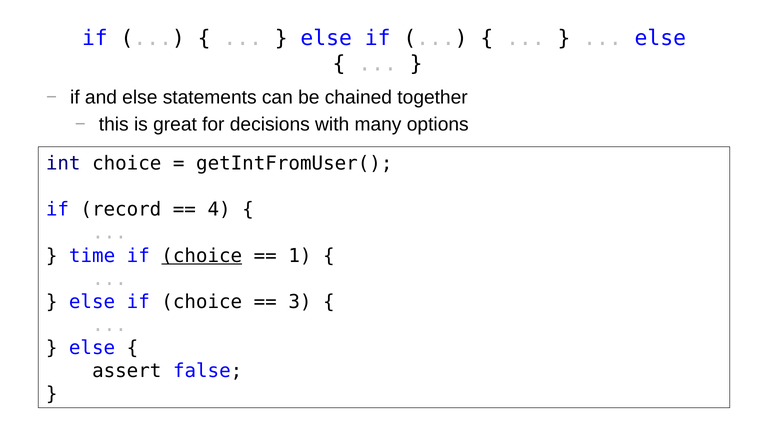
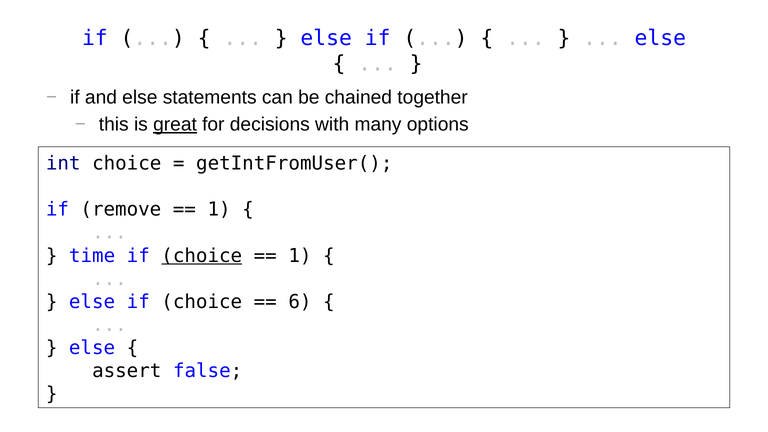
great underline: none -> present (175, 124)
record: record -> remove (121, 210)
4: 4 -> 1 (219, 210)
3: 3 -> 6 (300, 302)
